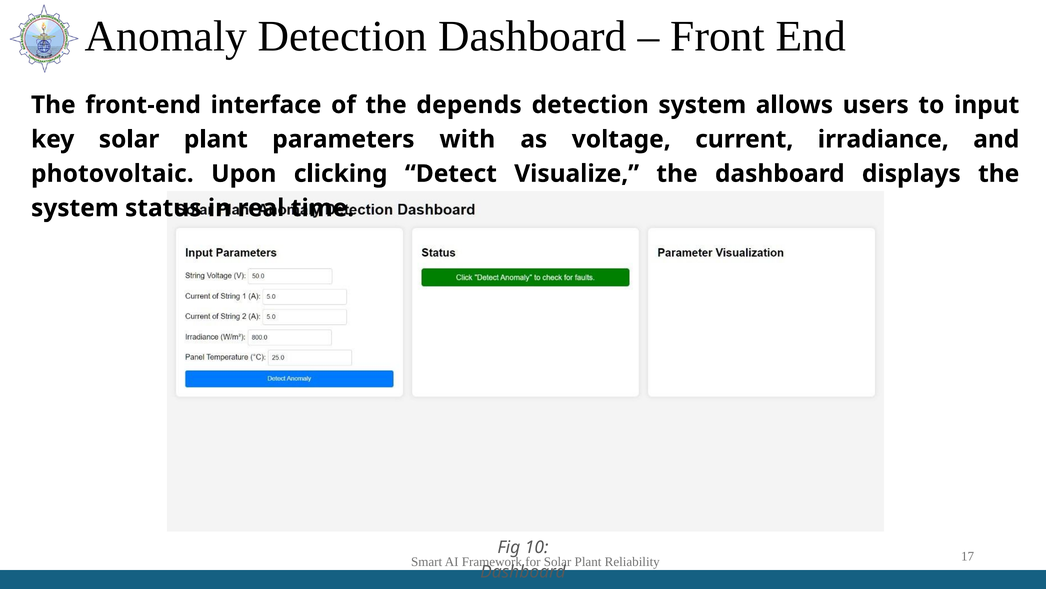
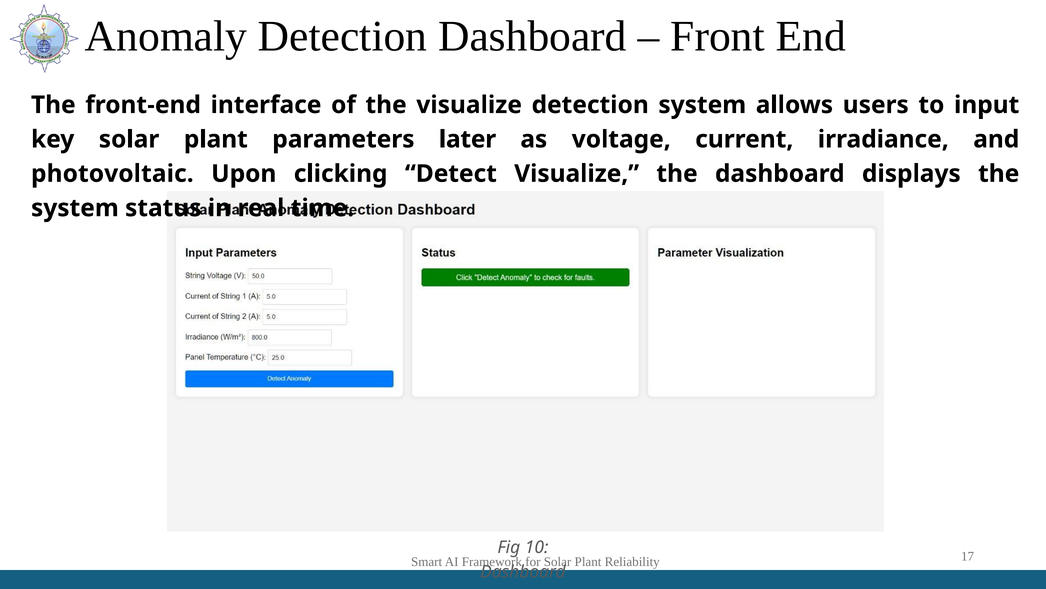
the depends: depends -> visualize (469, 105)
with: with -> later (468, 139)
